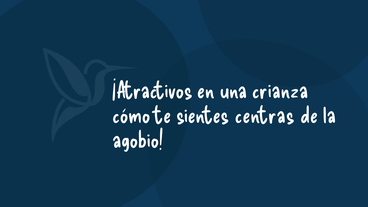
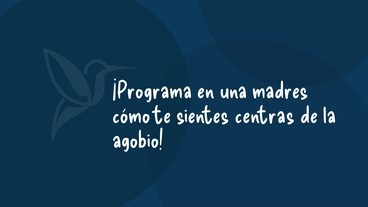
¡Atractivos: ¡Atractivos -> ¡Programa (152, 91)
crianza: crianza -> madres (280, 91)
